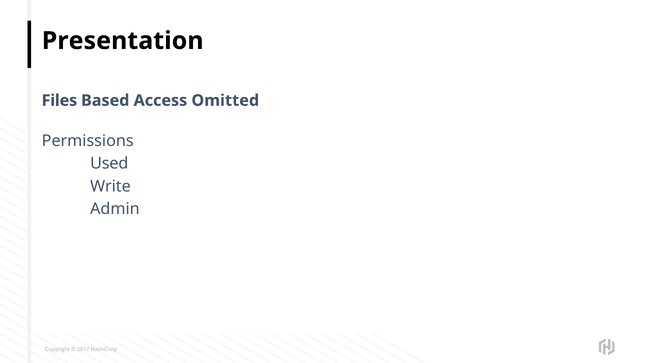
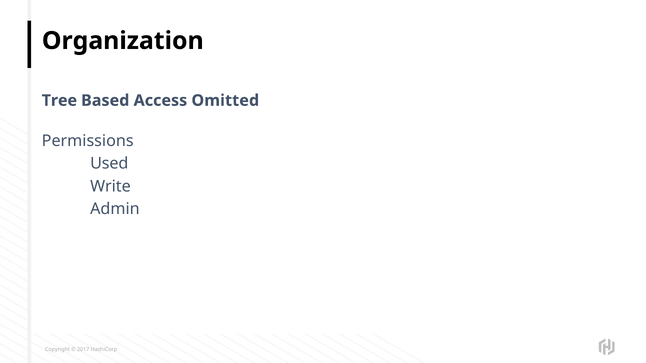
Presentation: Presentation -> Organization (123, 41)
Files: Files -> Tree (59, 101)
